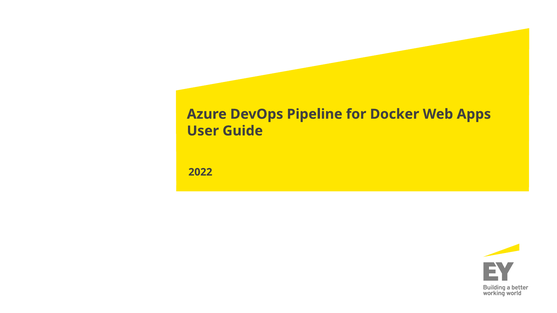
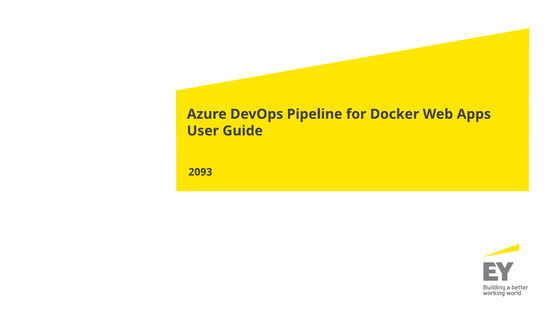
2022: 2022 -> 2093 (200, 172)
